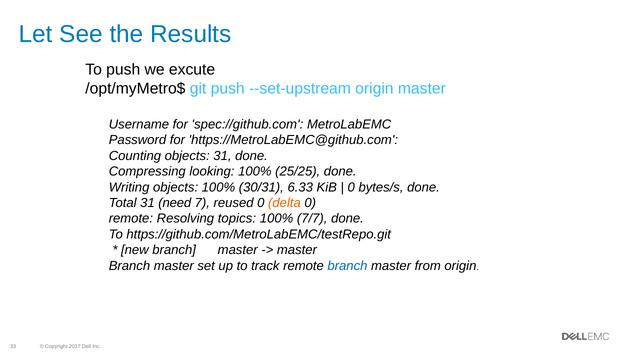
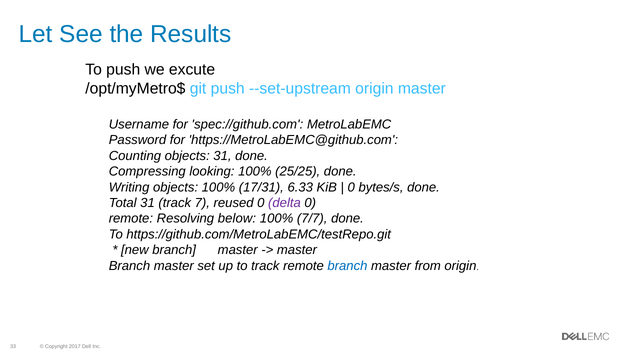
30/31: 30/31 -> 17/31 (261, 187)
31 need: need -> track (175, 203)
delta colour: orange -> purple (284, 203)
topics: topics -> below (237, 218)
